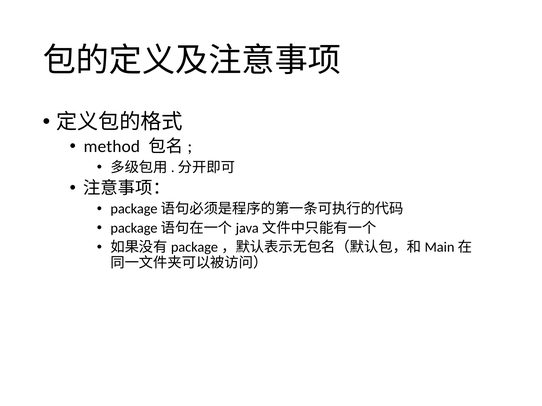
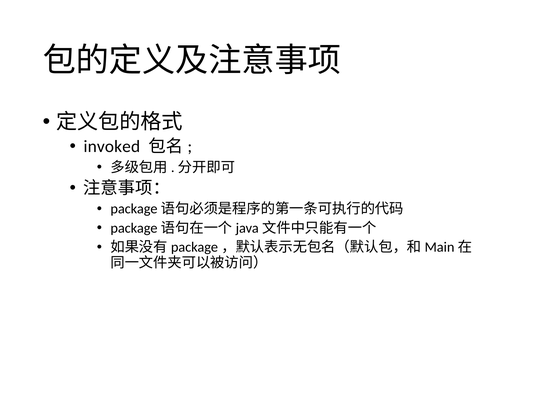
method: method -> invoked (112, 147)
